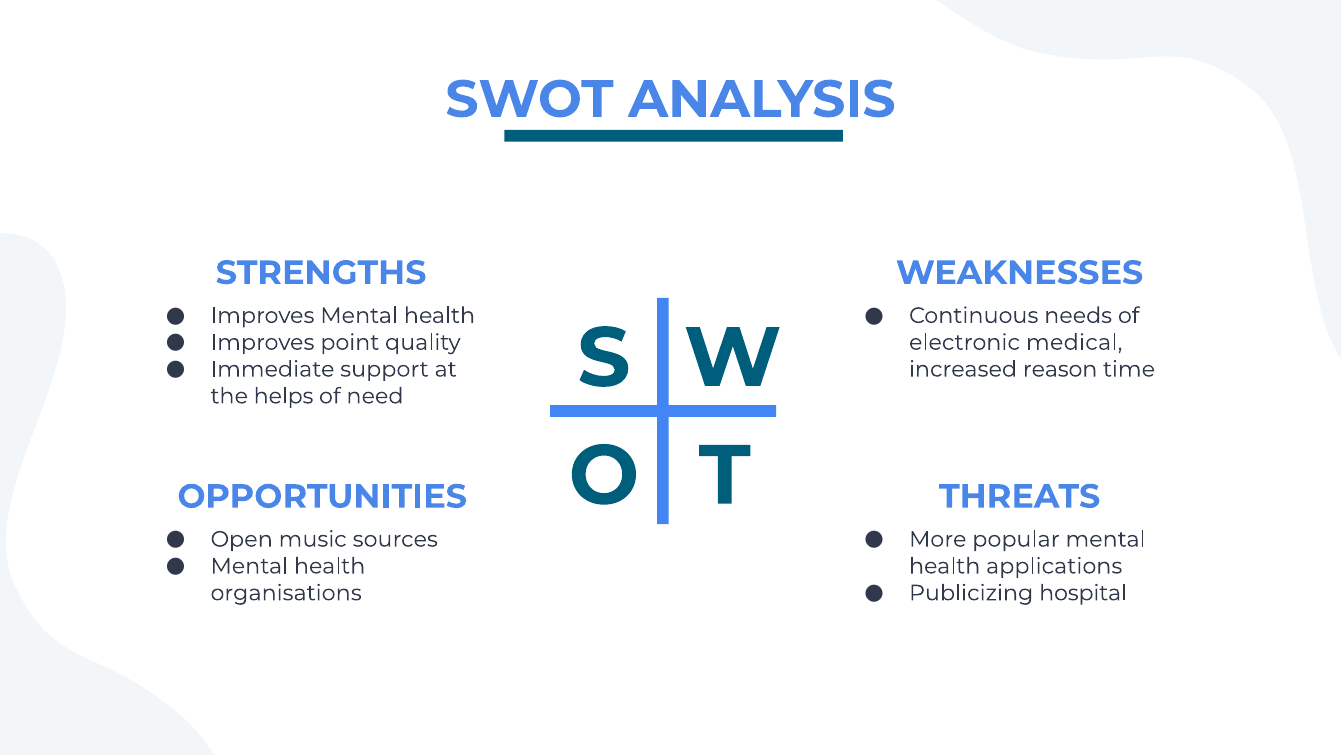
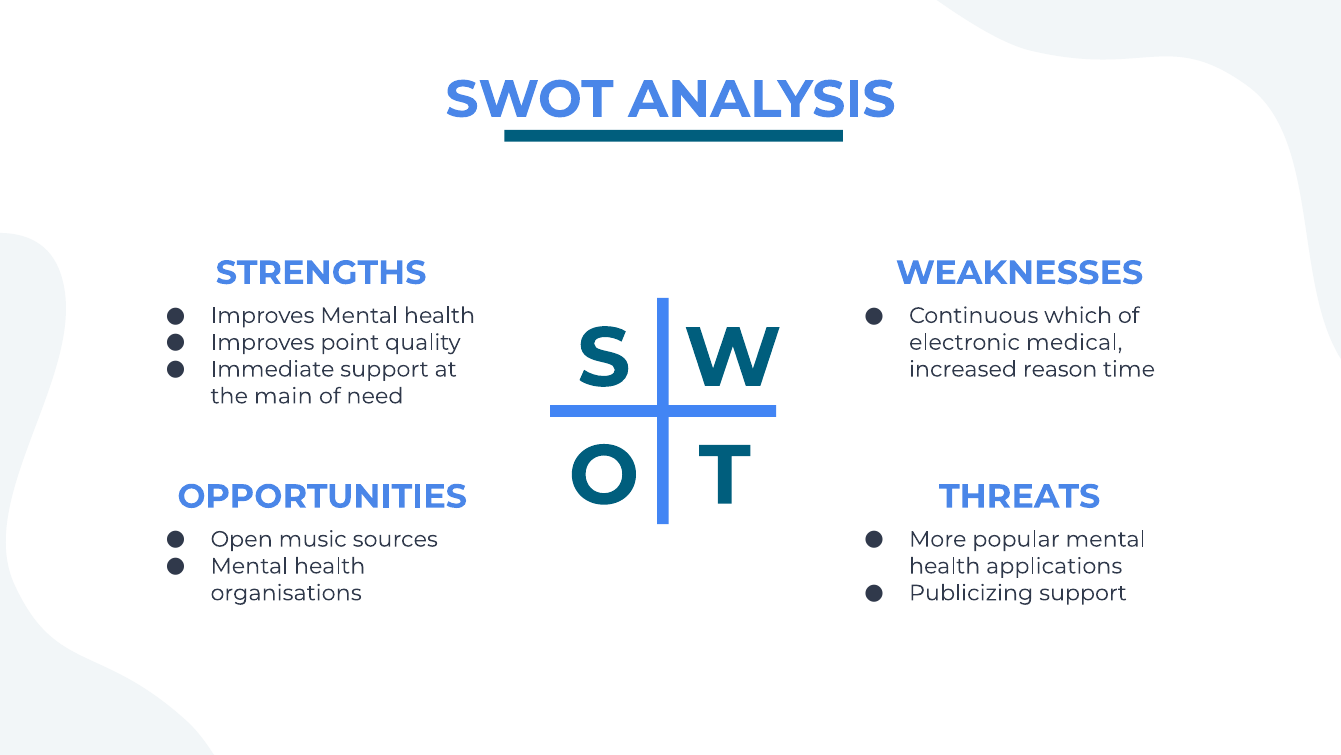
needs: needs -> which (1078, 315)
helps: helps -> main (283, 396)
Publicizing hospital: hospital -> support (1083, 592)
